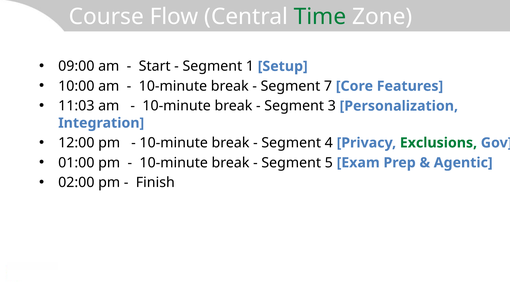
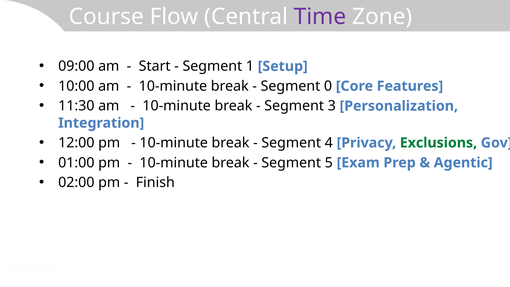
Time colour: green -> purple (320, 17)
7: 7 -> 0 (328, 86)
11:03: 11:03 -> 11:30 (76, 106)
